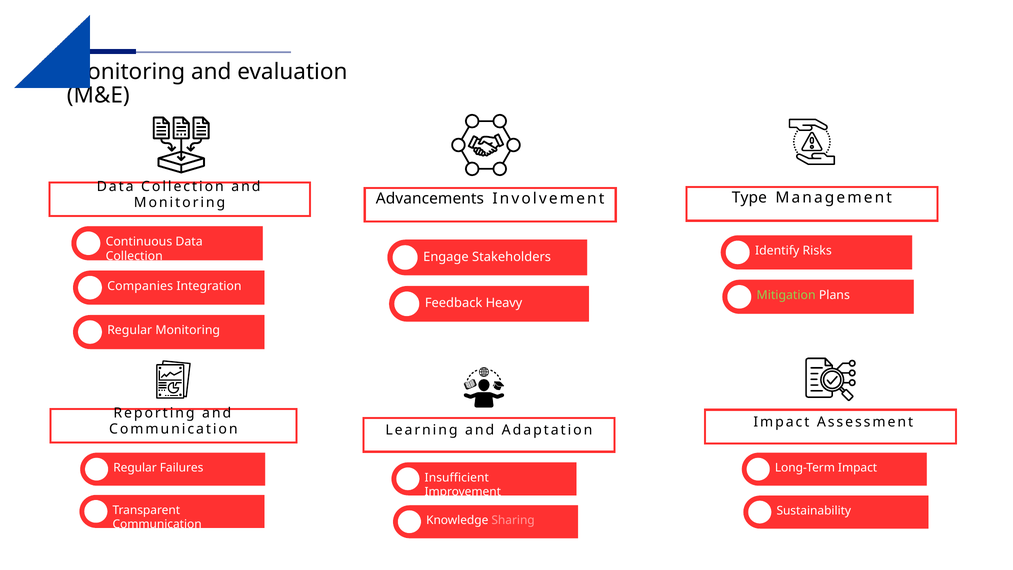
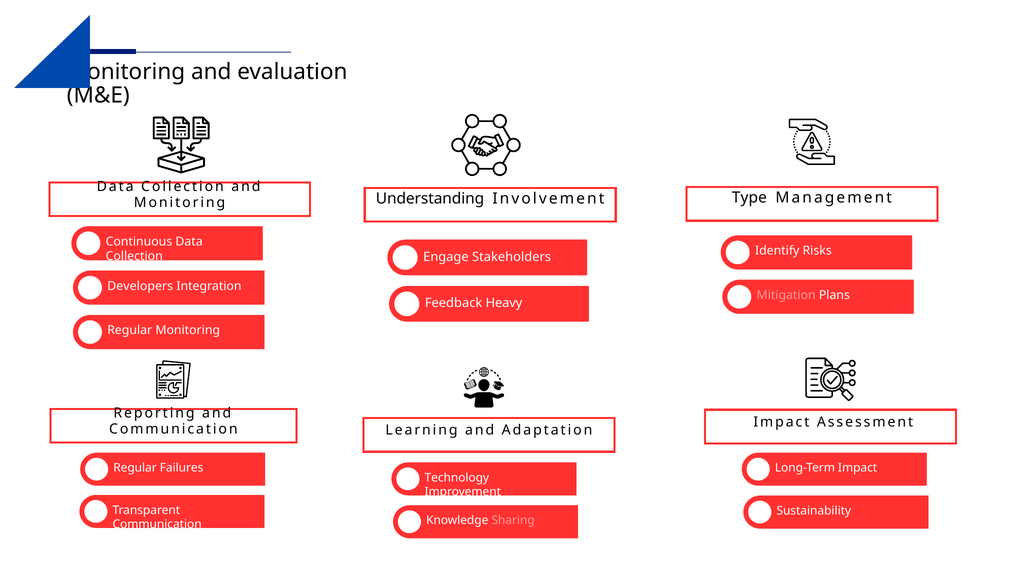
Advancements: Advancements -> Understanding (430, 198)
Companies: Companies -> Developers (140, 286)
Mitigation colour: light green -> pink (786, 295)
Insufficient: Insufficient -> Technology (457, 477)
